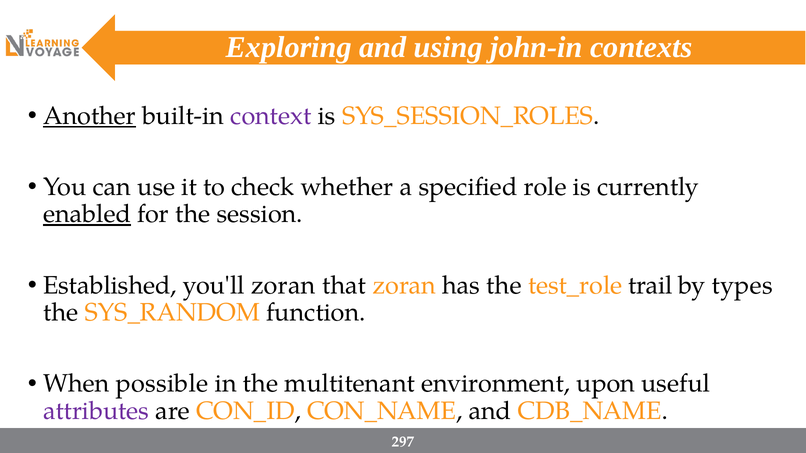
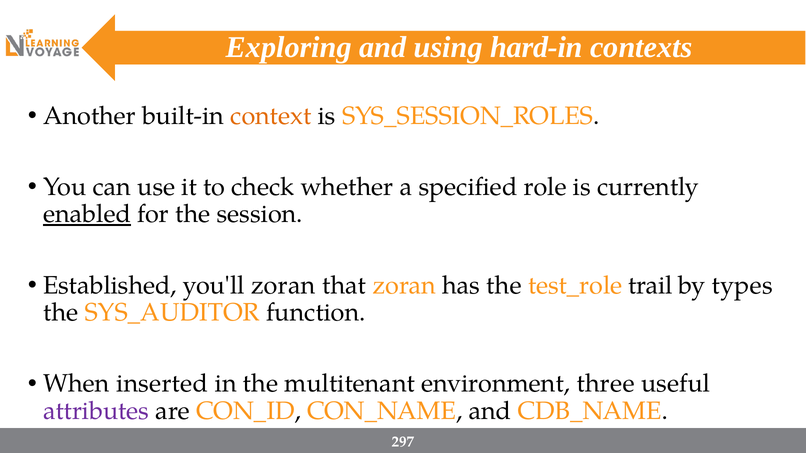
john-in: john-in -> hard-in (536, 48)
Another underline: present -> none (89, 116)
context colour: purple -> orange (271, 116)
SYS_RANDOM: SYS_RANDOM -> SYS_AUDITOR (172, 313)
possible: possible -> inserted (162, 384)
upon: upon -> three (606, 384)
